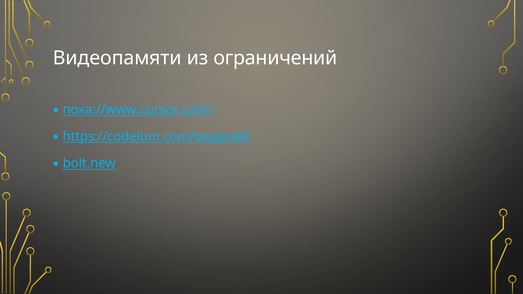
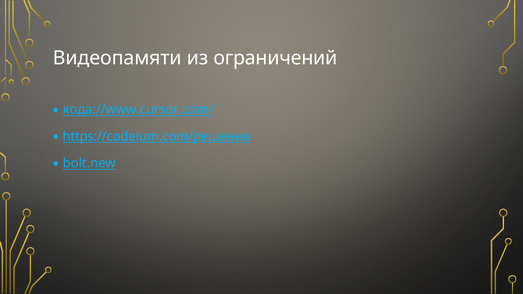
пока://www.cursor.com/: пока://www.cursor.com/ -> кода://www.cursor.com/ (138, 110)
https://codeium.com/моделей: https://codeium.com/моделей -> https://codeium.com/решения (156, 137)
